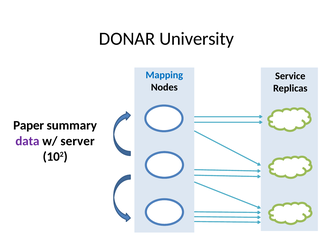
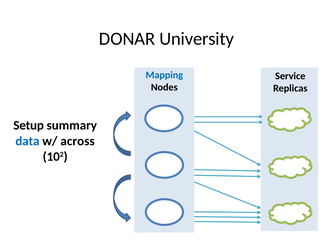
Paper: Paper -> Setup (29, 125)
data colour: purple -> blue (27, 141)
server: server -> across (78, 141)
